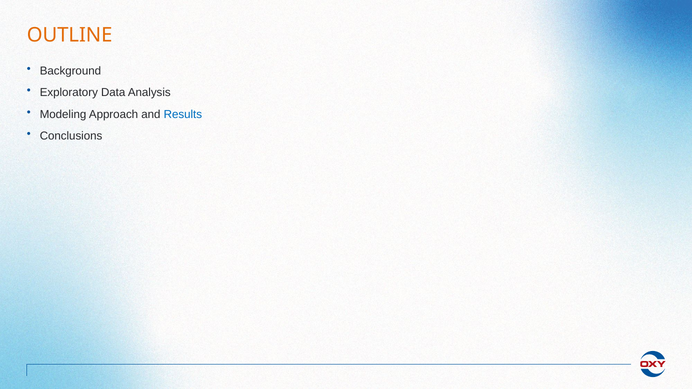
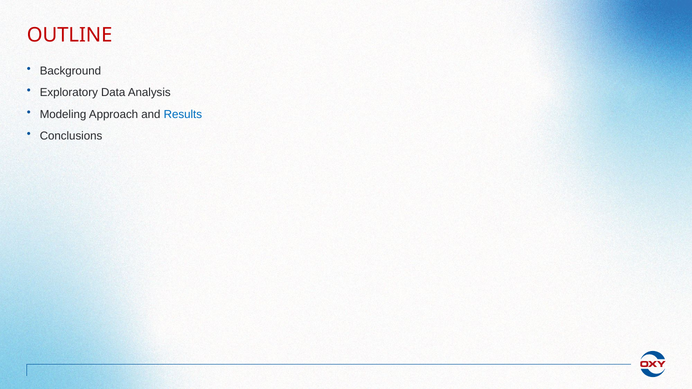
OUTLINE colour: orange -> red (70, 35)
